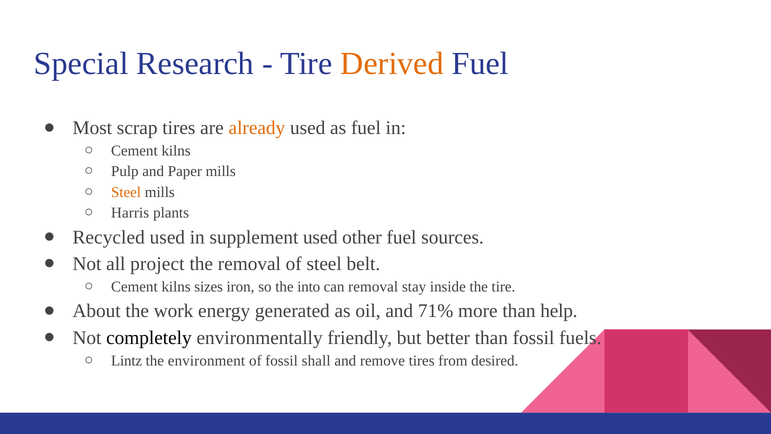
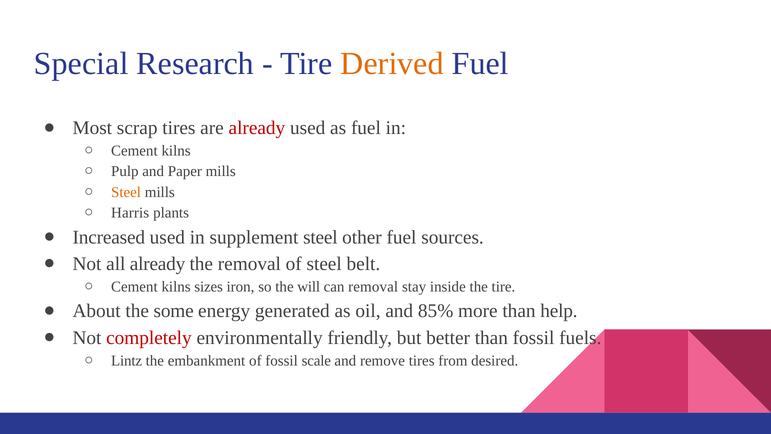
already colour: orange -> red (257, 128)
Recycled: Recycled -> Increased (109, 237)
supplement used: used -> steel (320, 237)
all project: project -> already (158, 264)
into: into -> will (309, 287)
work: work -> some (174, 311)
71%: 71% -> 85% (436, 311)
completely colour: black -> red (149, 337)
environment: environment -> embankment (207, 360)
shall: shall -> scale (316, 360)
